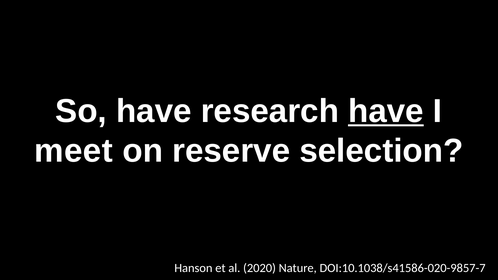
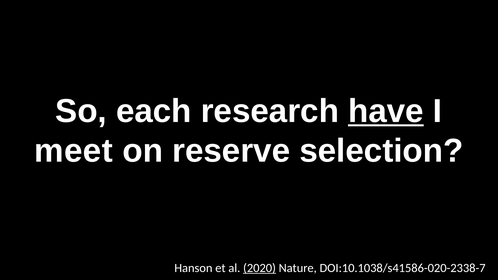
So have: have -> each (154, 111)
2020 underline: none -> present (260, 268)
DOI:10.1038/s41586-020-9857-7: DOI:10.1038/s41586-020-9857-7 -> DOI:10.1038/s41586-020-2338-7 (403, 268)
